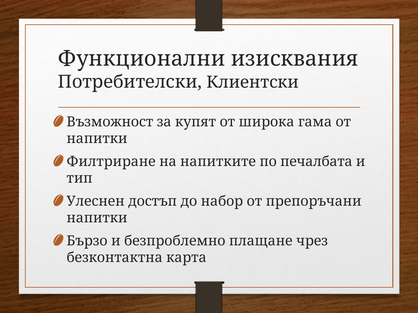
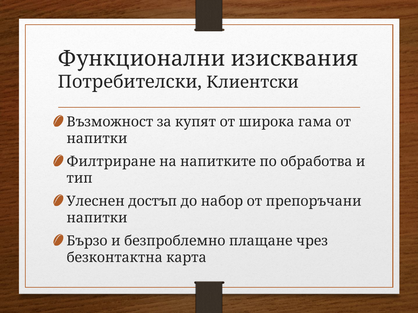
печалбата: печалбата -> обработва (316, 162)
